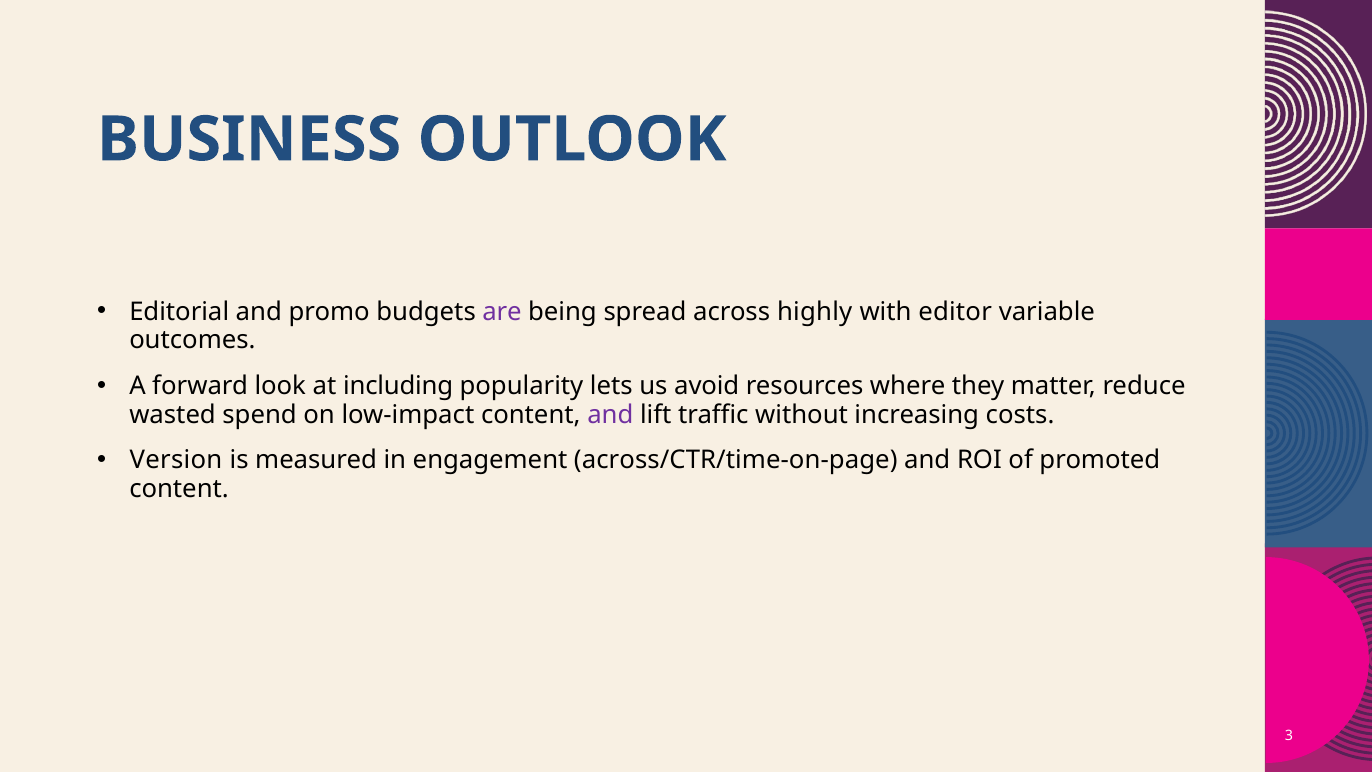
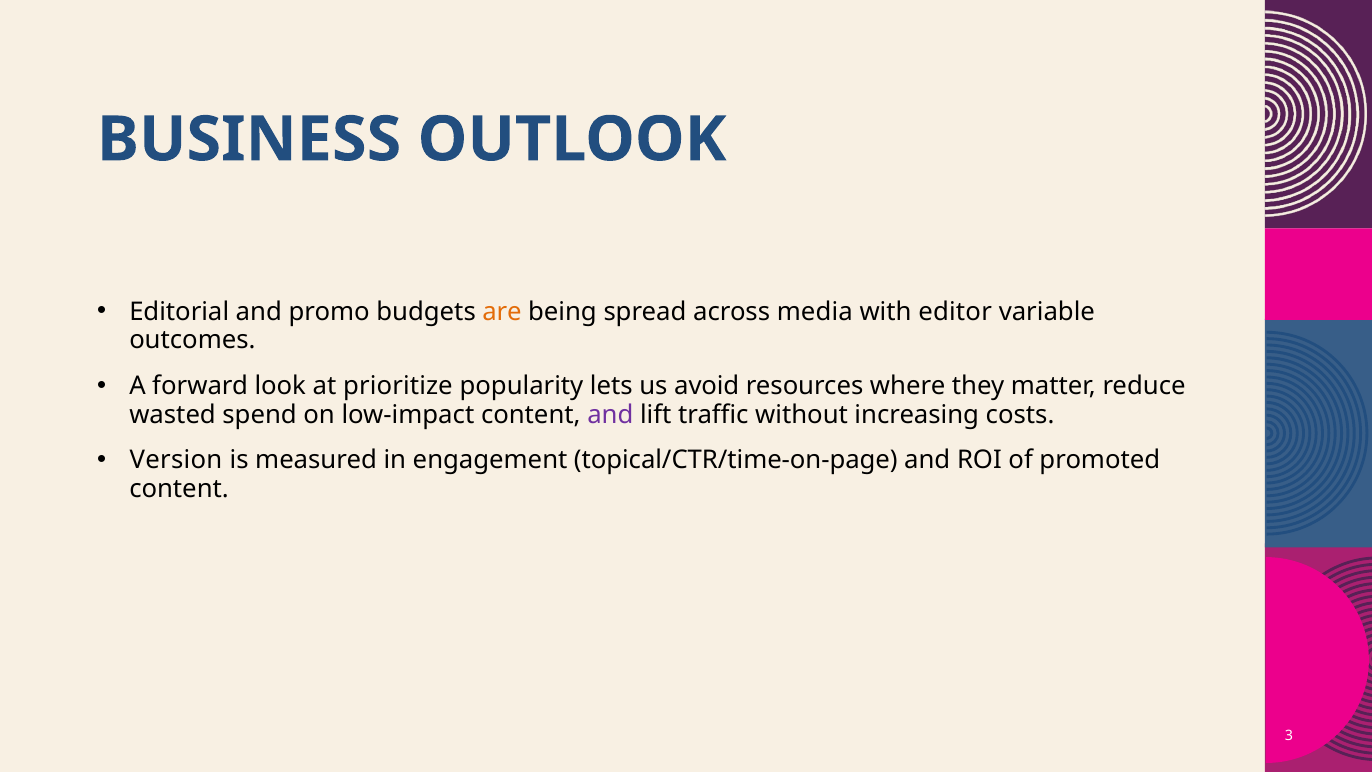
are colour: purple -> orange (502, 312)
highly: highly -> media (815, 312)
including: including -> prioritize (398, 386)
across/CTR/time-on-page: across/CTR/time-on-page -> topical/CTR/time-on-page (736, 460)
